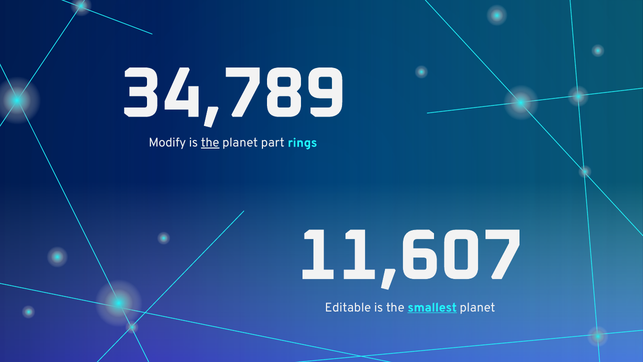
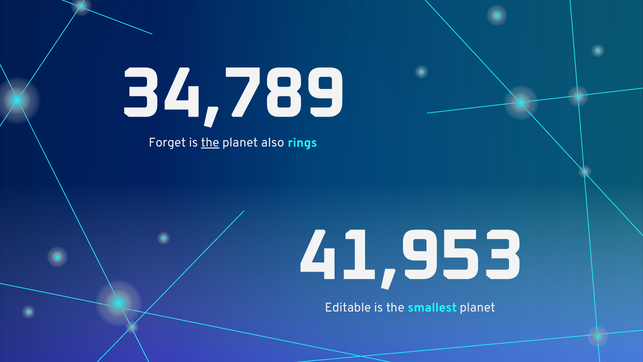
Modify: Modify -> Forget (167, 143)
part: part -> also (273, 143)
11,607: 11,607 -> 41,953 (410, 255)
smallest underline: present -> none (432, 307)
